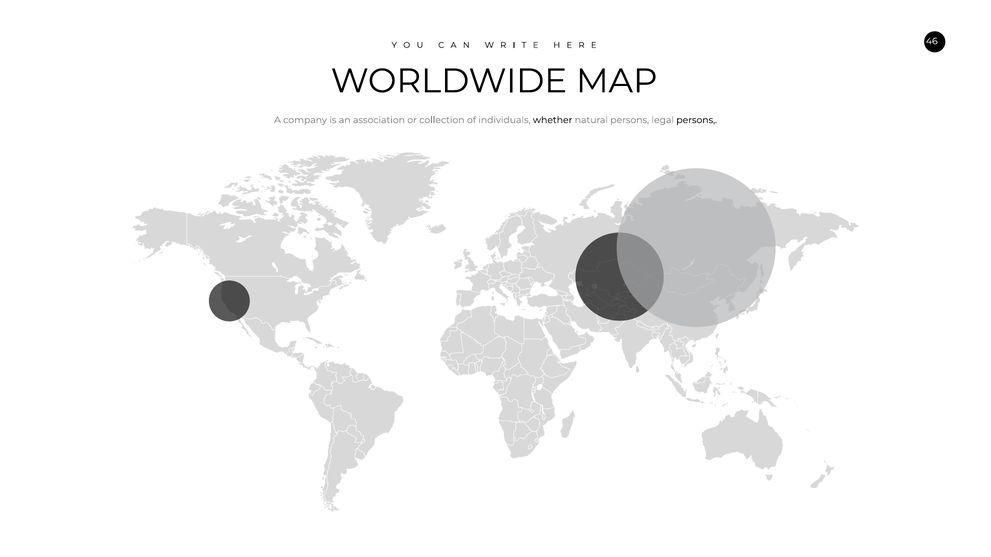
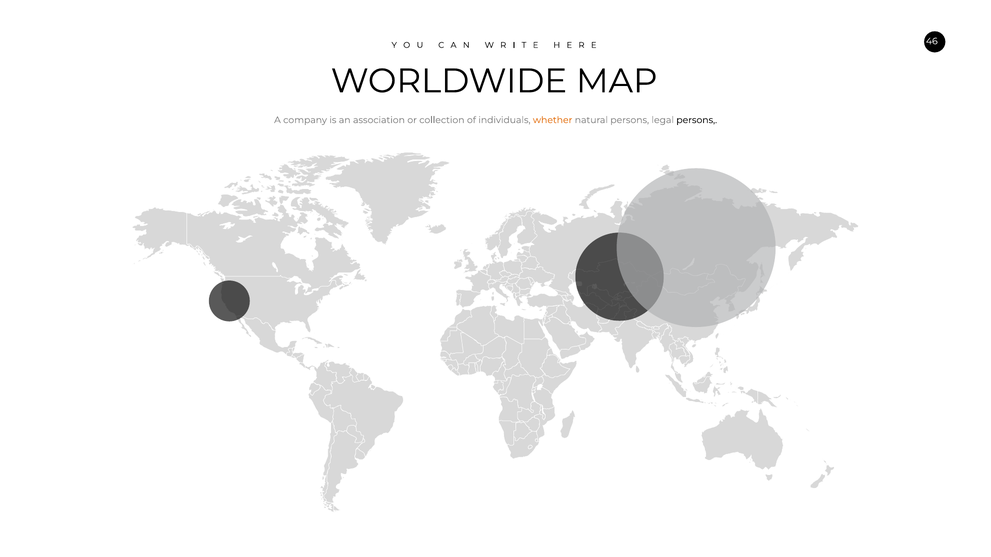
whether colour: black -> orange (553, 120)
